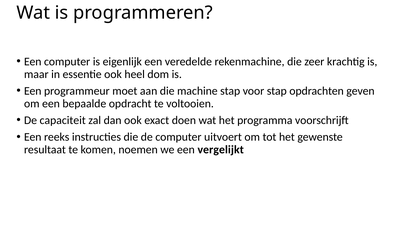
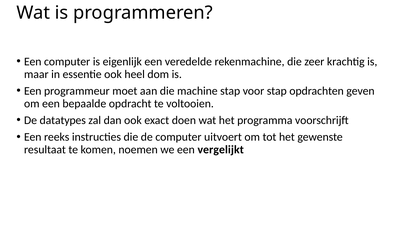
capaciteit: capaciteit -> datatypes (63, 120)
